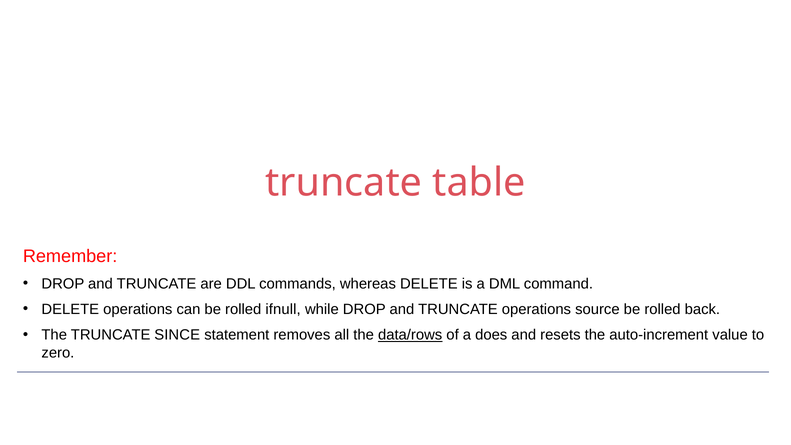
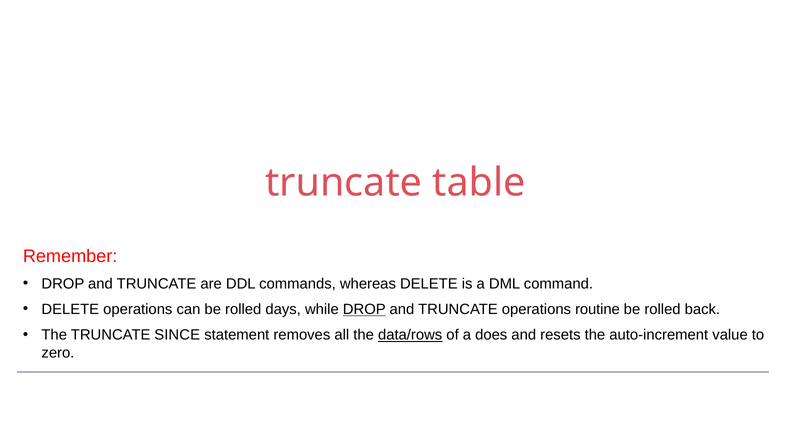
ifnull: ifnull -> days (283, 309)
DROP underline: none -> present (364, 309)
source: source -> routine (597, 309)
